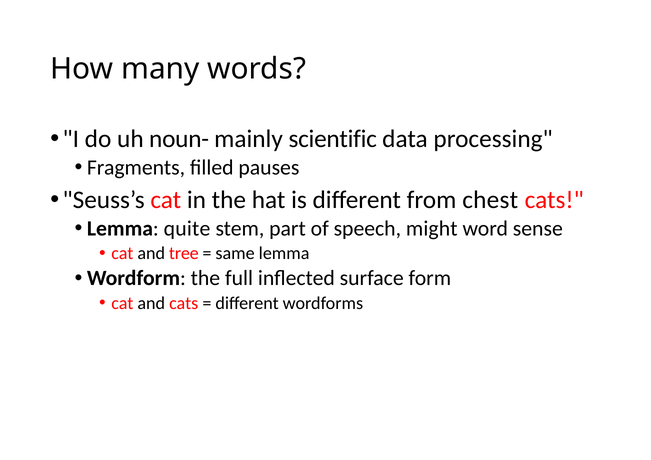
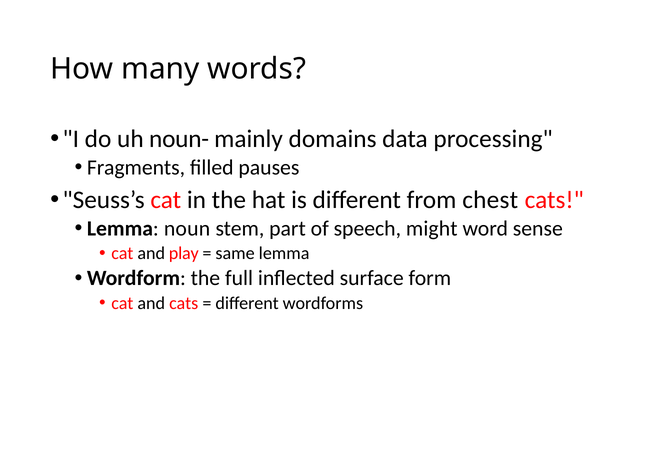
scientific: scientific -> domains (333, 139)
quite: quite -> noun (187, 228)
tree: tree -> play (184, 253)
